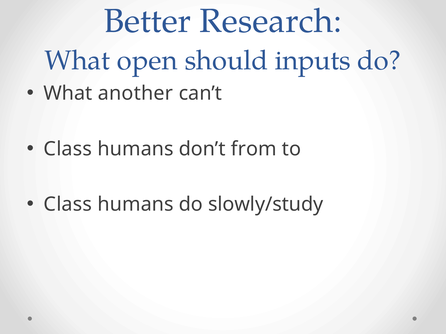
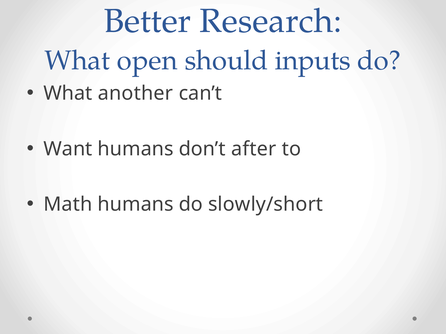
Class: Class -> Want (68, 149)
from: from -> after (254, 149)
Class: Class -> Math (68, 205)
slowly/study: slowly/study -> slowly/short (266, 205)
